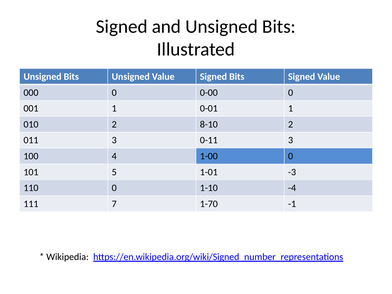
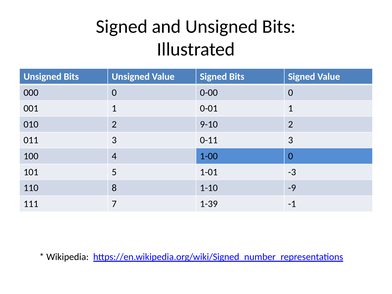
8-10: 8-10 -> 9-10 (209, 124)
110 0: 0 -> 8 (114, 188)
-4: -4 -> -9 (292, 188)
1-70: 1-70 -> 1-39 (209, 204)
